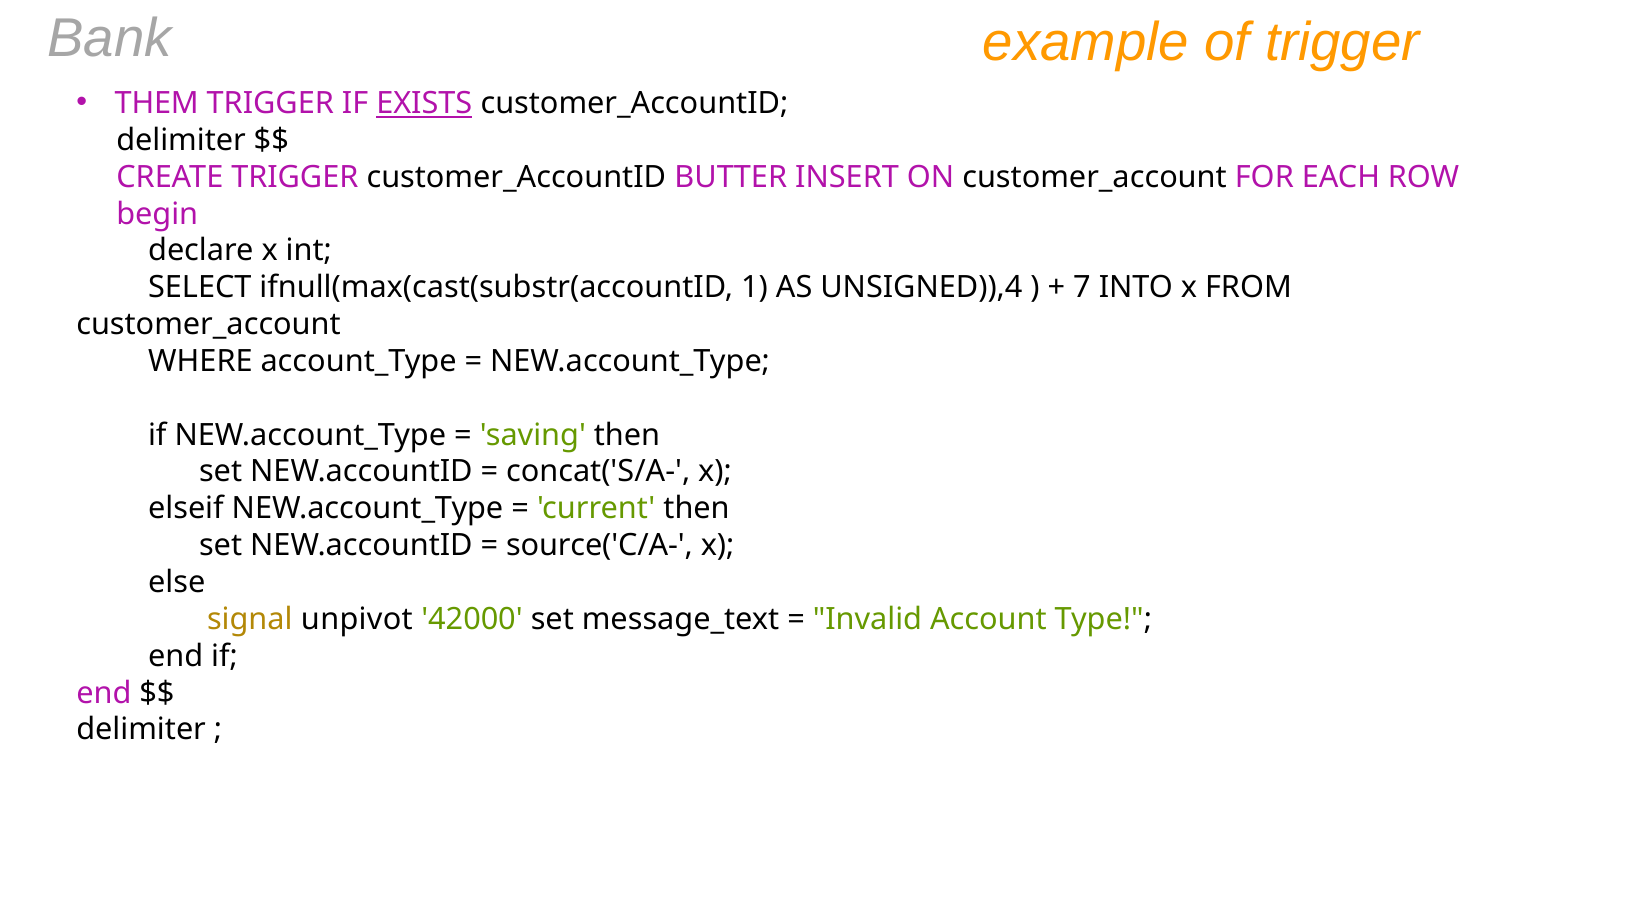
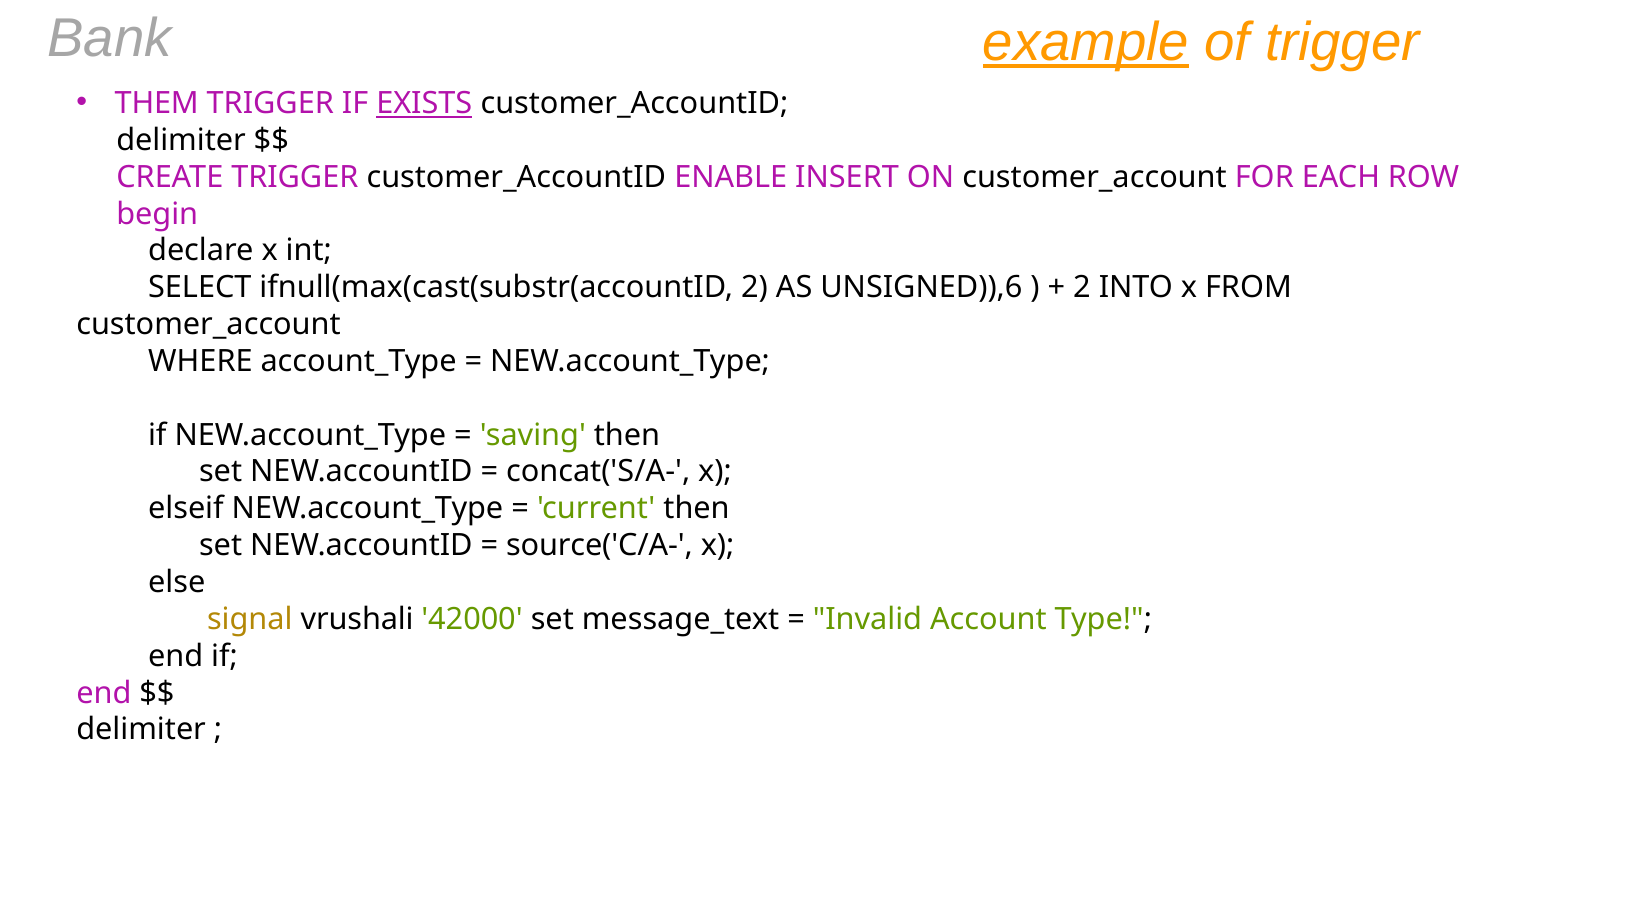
example underline: none -> present (1086, 43)
BUTTER: BUTTER -> ENABLE (731, 177)
ifnull(max(cast(substr(accountID 1: 1 -> 2 (755, 288)
UNSIGNED)),4: UNSIGNED)),4 -> UNSIGNED)),6 (921, 288)
7: 7 -> 2 (1082, 288)
unpivot: unpivot -> vrushali (357, 619)
